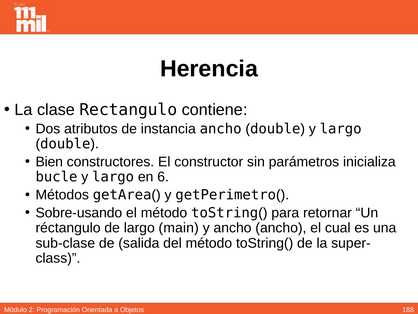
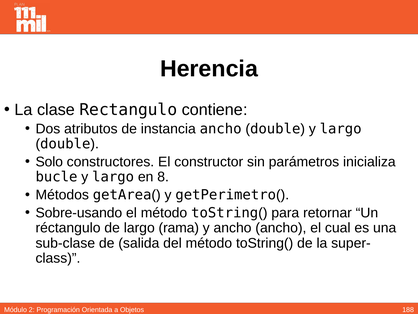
Bien: Bien -> Solo (49, 162)
6: 6 -> 8 (163, 177)
main: main -> rama (179, 228)
